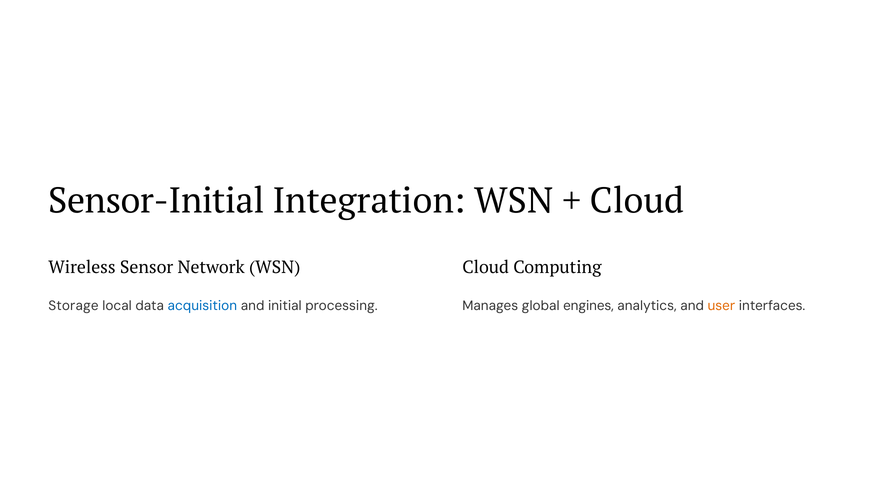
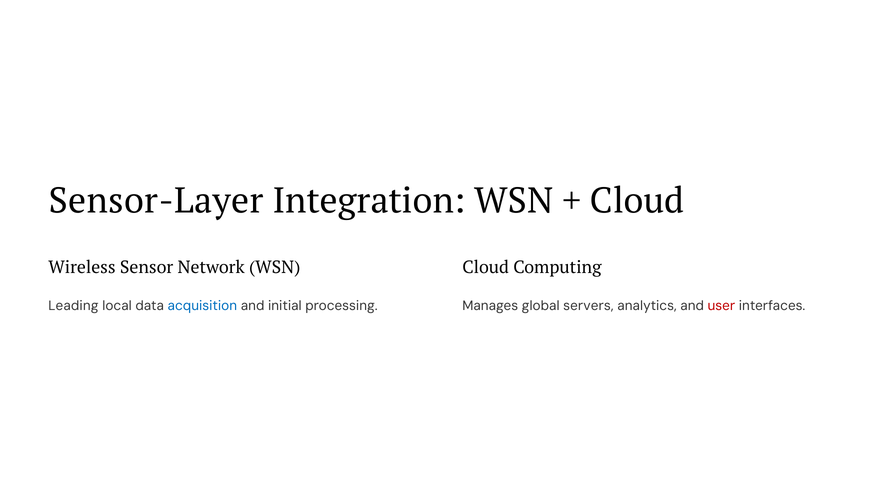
Sensor-Initial: Sensor-Initial -> Sensor-Layer (156, 201)
Storage: Storage -> Leading (73, 306)
engines: engines -> servers (588, 306)
user colour: orange -> red (721, 306)
